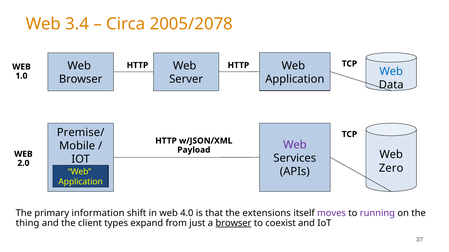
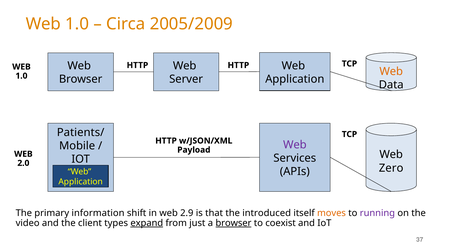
3.4: 3.4 -> 1.0 (77, 24)
2005/2078: 2005/2078 -> 2005/2009 (191, 24)
Web colour: blue -> orange (391, 71)
Premise/: Premise/ -> Patients/ (81, 133)
4.0: 4.0 -> 2.9 (187, 213)
extensions: extensions -> introduced (267, 213)
moves colour: purple -> orange (332, 213)
thing: thing -> video (28, 224)
expand underline: none -> present (147, 224)
